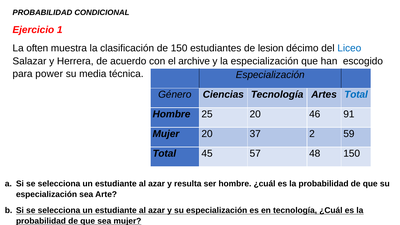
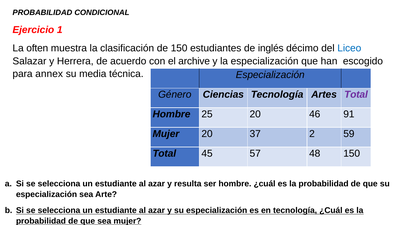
lesion: lesion -> inglés (271, 48)
power: power -> annex (49, 74)
Total colour: blue -> purple (356, 95)
